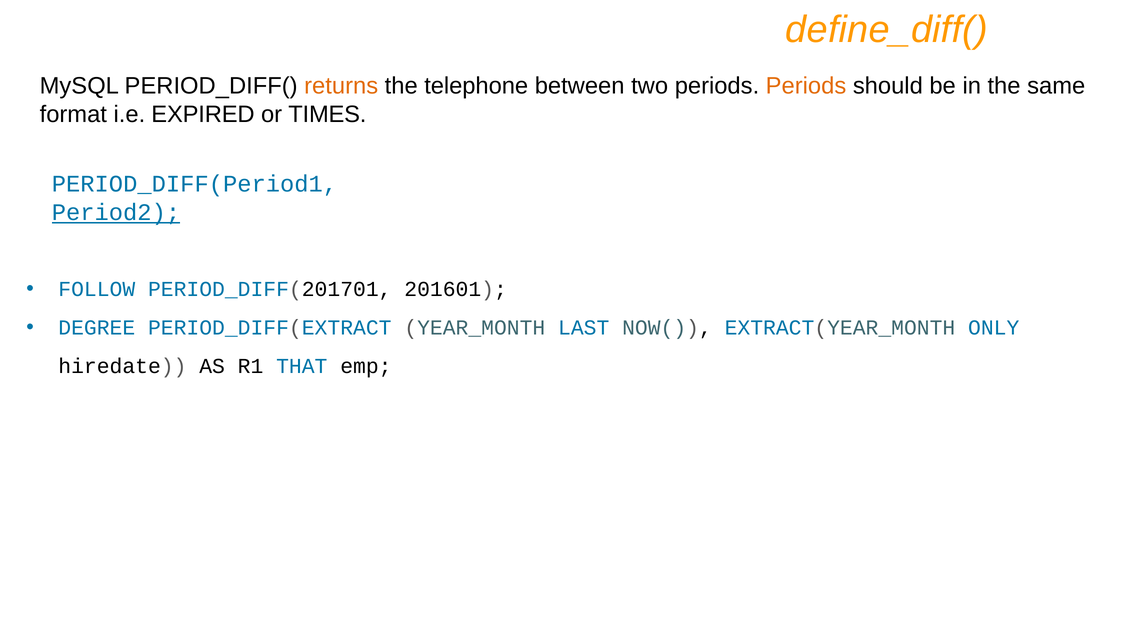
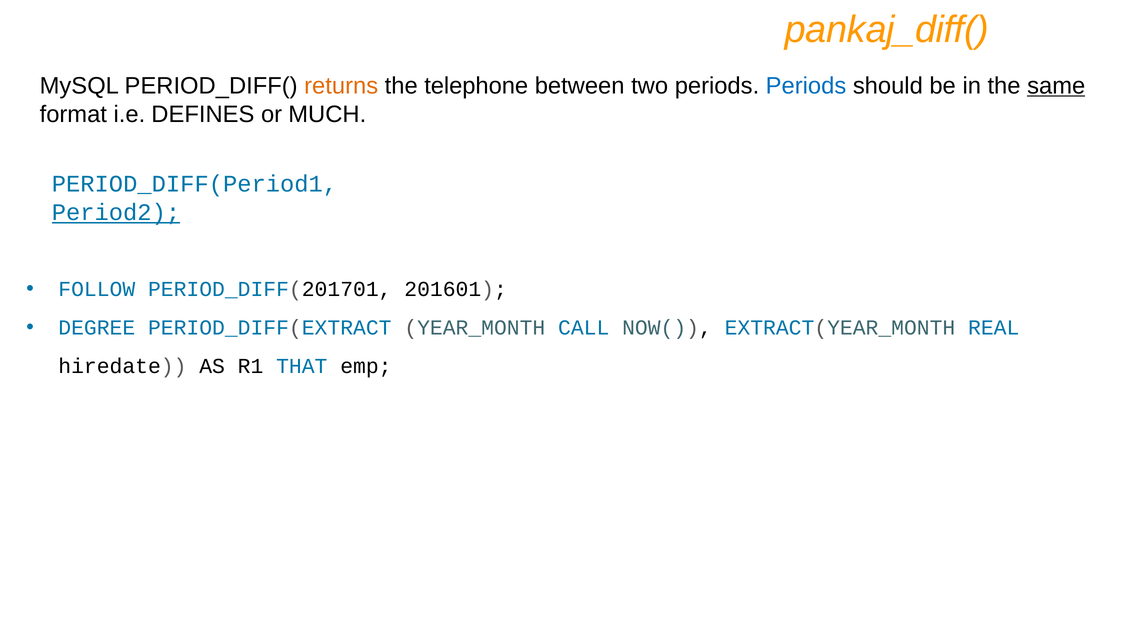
define_diff(: define_diff( -> pankaj_diff( (887, 30)
Periods colour: orange -> blue (806, 86)
same underline: none -> present (1056, 86)
EXPIRED: EXPIRED -> DEFINES (203, 114)
TIMES: TIMES -> MUCH (327, 114)
LAST: LAST -> CALL (584, 328)
ONLY: ONLY -> REAL (994, 328)
